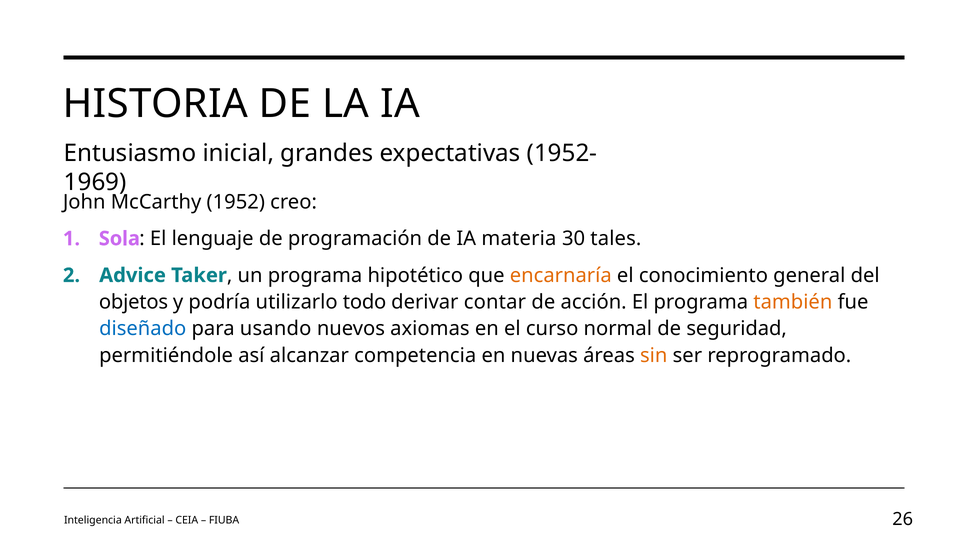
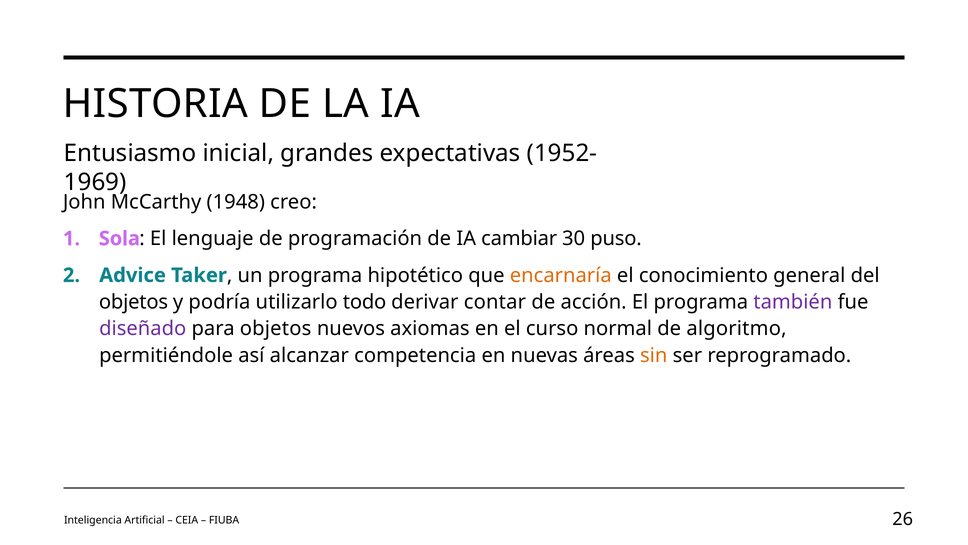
1952: 1952 -> 1948 (236, 202)
materia: materia -> cambiar (519, 238)
tales: tales -> puso (616, 238)
también colour: orange -> purple (793, 302)
diseñado colour: blue -> purple (143, 328)
para usando: usando -> objetos (276, 328)
seguridad: seguridad -> algoritmo (736, 328)
